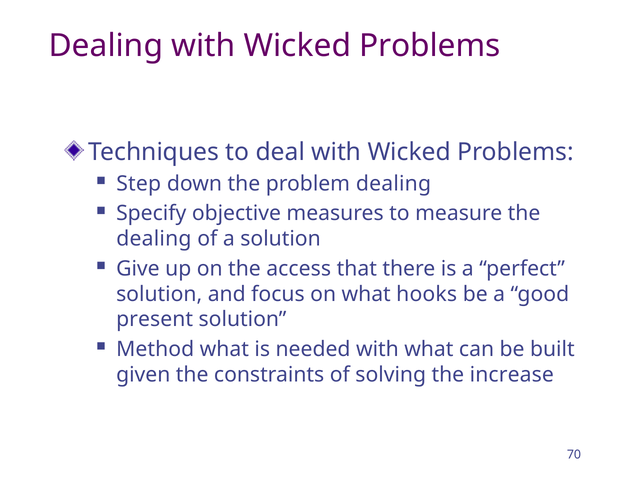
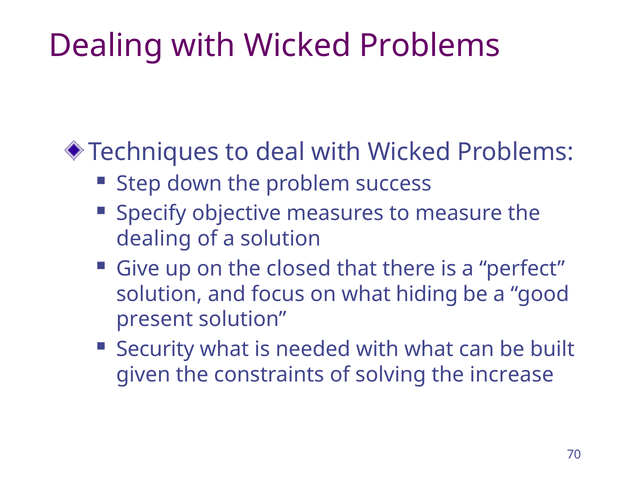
problem dealing: dealing -> success (394, 184)
access: access -> closed (299, 268)
hooks: hooks -> hiding (427, 294)
Method: Method -> Security (155, 349)
